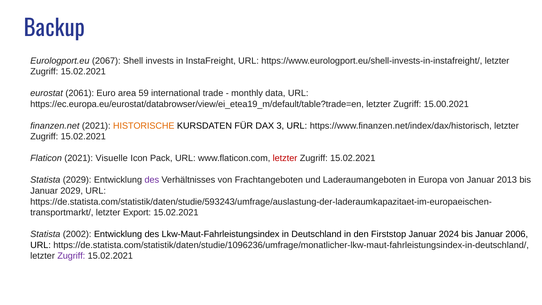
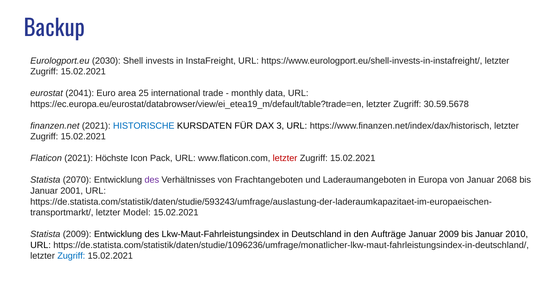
2067: 2067 -> 2030 (106, 61)
2061: 2061 -> 2041 (80, 93)
59: 59 -> 25 (144, 93)
15.00.2021: 15.00.2021 -> 30.59.5678 (446, 104)
HISTORISCHE colour: orange -> blue (144, 126)
Visuelle: Visuelle -> Höchste (112, 158)
Statista 2029: 2029 -> 2070 (77, 180)
2013: 2013 -> 2068 (507, 180)
Januar 2029: 2029 -> 2001 (72, 191)
Export: Export -> Model (137, 212)
Statista 2002: 2002 -> 2009 (77, 234)
Firststop: Firststop -> Aufträge (389, 234)
Januar 2024: 2024 -> 2009 (449, 234)
2006: 2006 -> 2010 (517, 234)
Zugriff colour: purple -> blue (71, 256)
